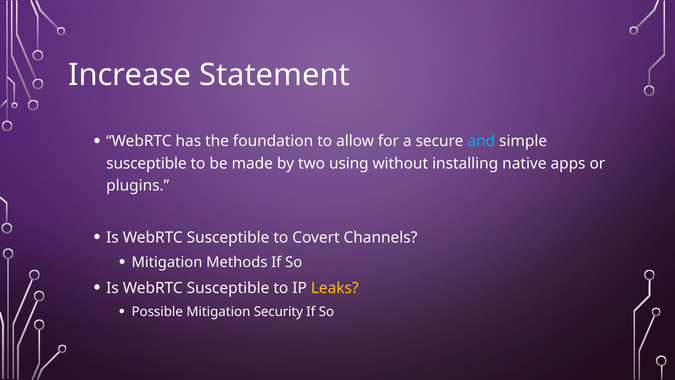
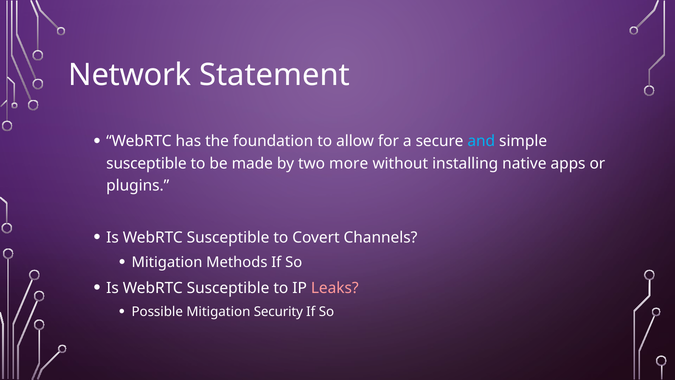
Increase: Increase -> Network (130, 75)
using: using -> more (349, 163)
Leaks colour: yellow -> pink (335, 288)
